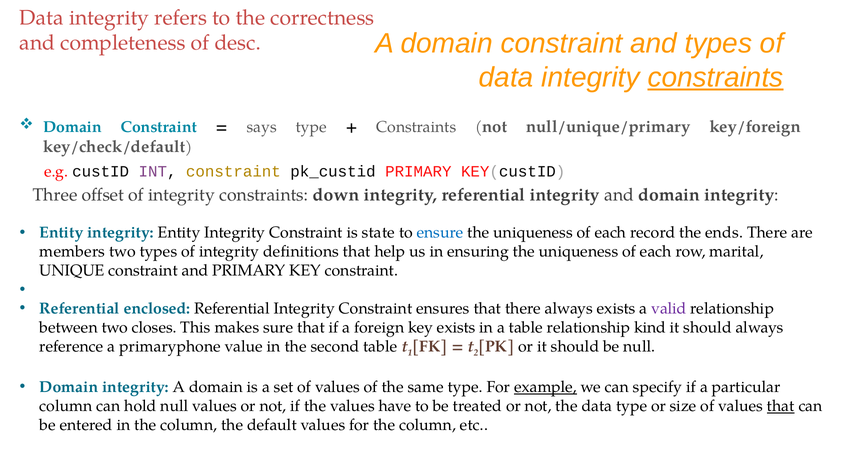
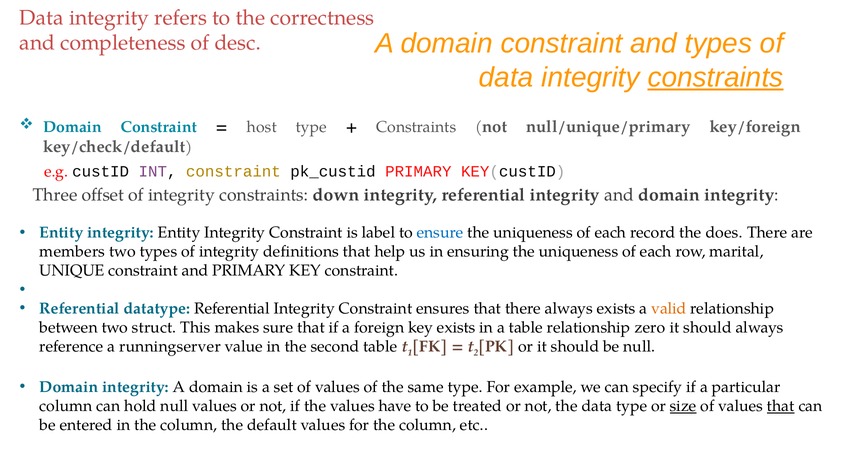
says: says -> host (262, 127)
state: state -> label (378, 233)
ends: ends -> does (724, 233)
enclosed: enclosed -> datatype (157, 309)
valid colour: purple -> orange (669, 309)
closes: closes -> struct (154, 328)
kind: kind -> zero (650, 328)
primaryphone: primaryphone -> runningserver (170, 347)
example underline: present -> none (545, 387)
size underline: none -> present (683, 406)
